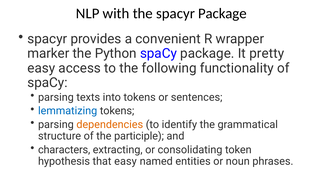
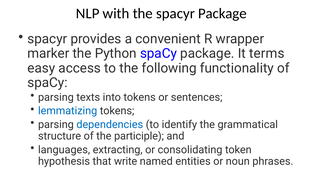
pretty: pretty -> terms (267, 53)
dependencies colour: orange -> blue (110, 124)
characters: characters -> languages (64, 150)
that easy: easy -> write (126, 161)
